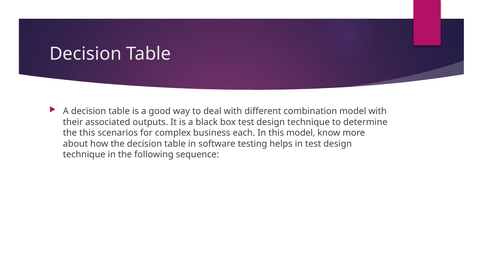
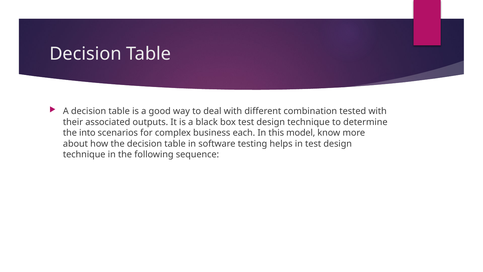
combination model: model -> tested (353, 111)
the this: this -> into (87, 133)
